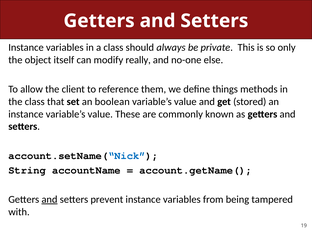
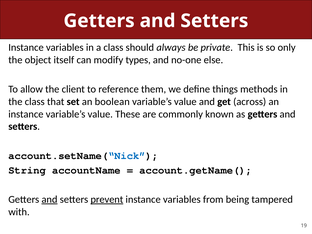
really: really -> types (138, 60)
stored: stored -> across (250, 102)
prevent underline: none -> present (107, 199)
